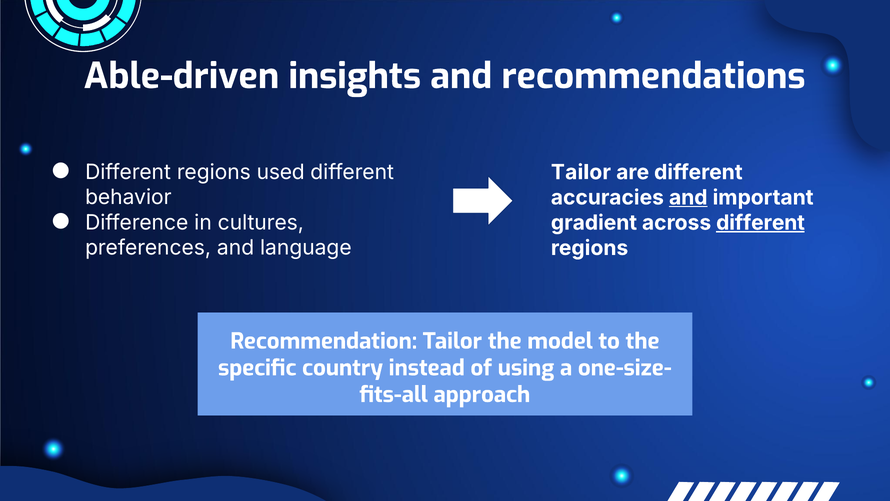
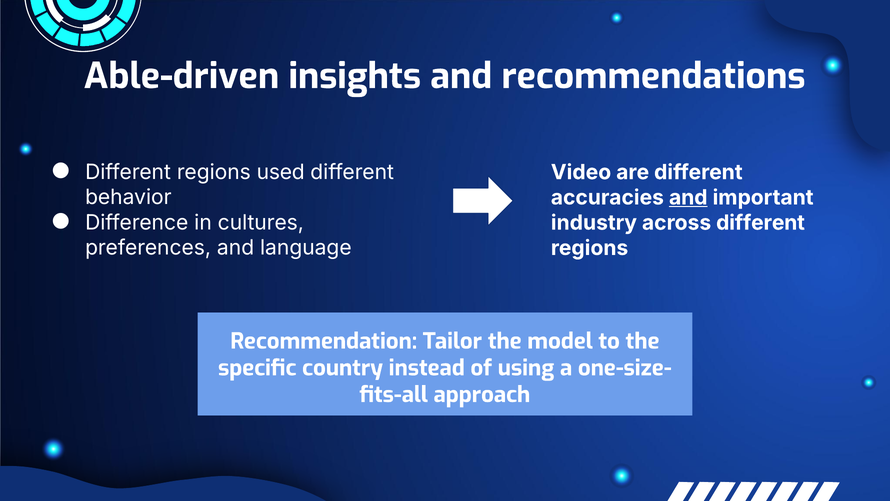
Tailor: Tailor -> Video (581, 172)
gradient: gradient -> industry (594, 223)
different underline: present -> none (760, 223)
